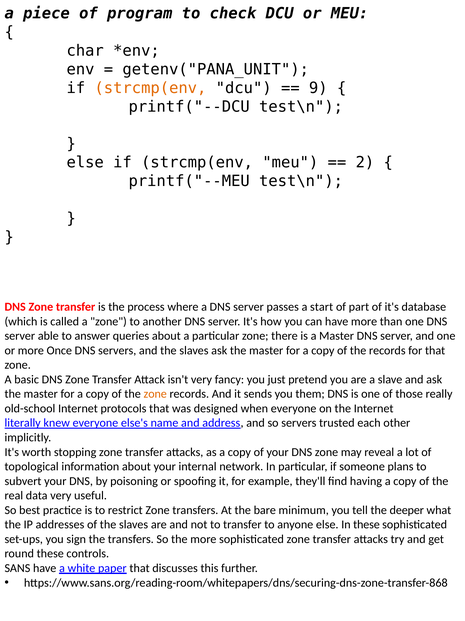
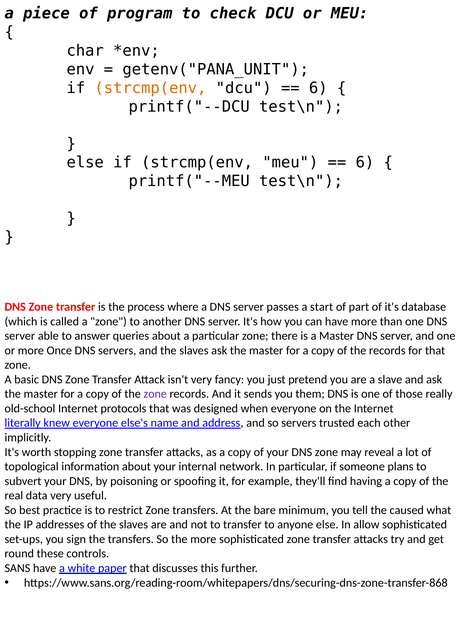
9: 9 -> 6 (318, 88)
2: 2 -> 6 (365, 162)
zone colour: orange -> purple (155, 393)
deeper: deeper -> caused (407, 509)
In these: these -> allow (366, 524)
